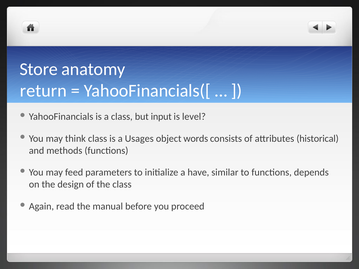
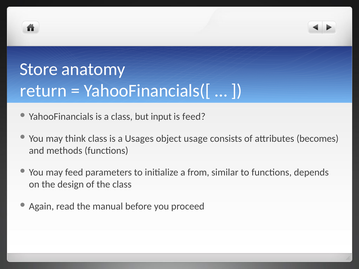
is level: level -> feed (194, 117)
words: words -> usage (196, 139)
historical: historical -> becomes (318, 139)
have: have -> from (198, 173)
